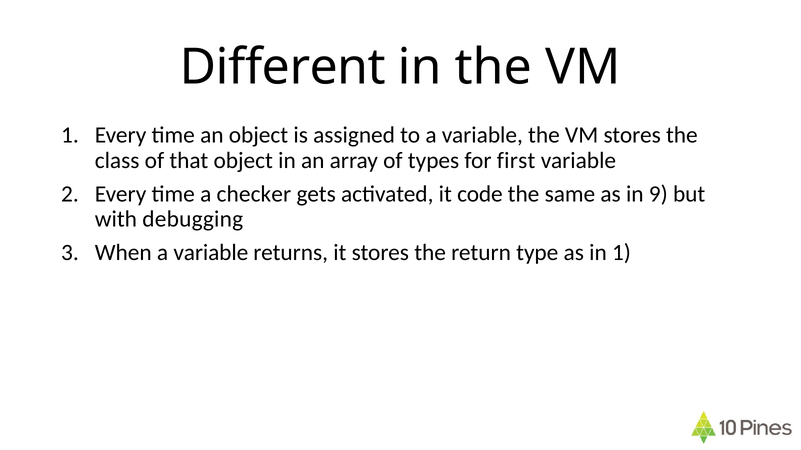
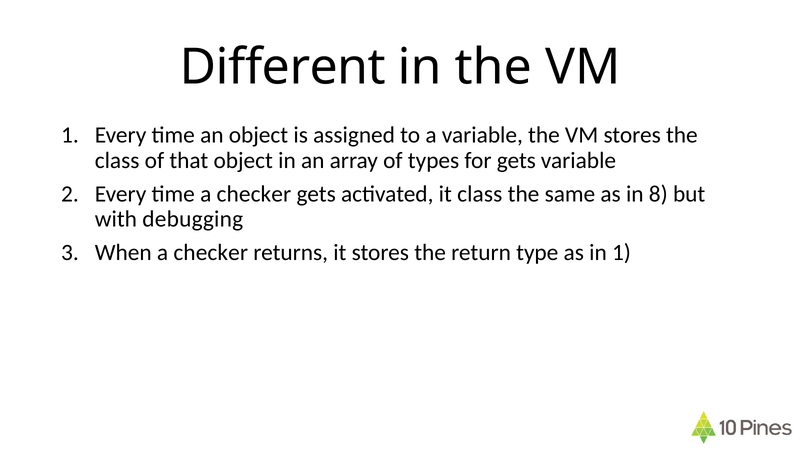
for first: first -> gets (516, 161)
it code: code -> class (480, 194)
9: 9 -> 8 (658, 194)
When a variable: variable -> checker (211, 253)
